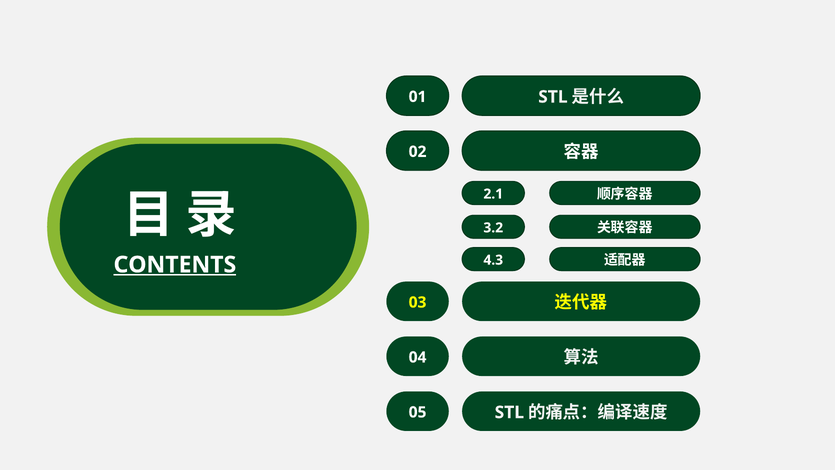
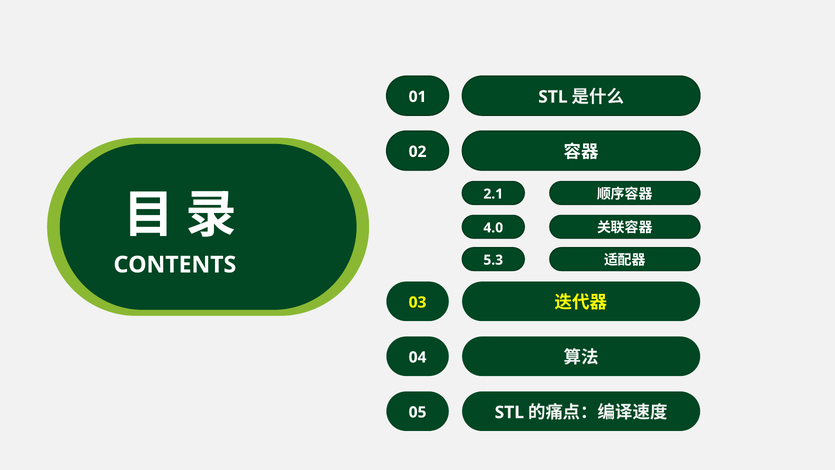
3.2: 3.2 -> 4.0 (493, 228)
4.3: 4.3 -> 5.3 (493, 260)
CONTENTS underline: present -> none (175, 265)
